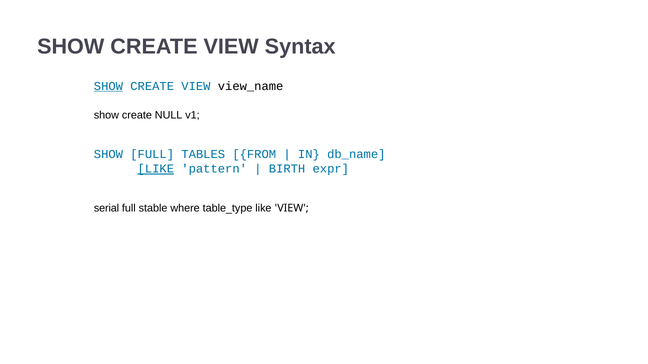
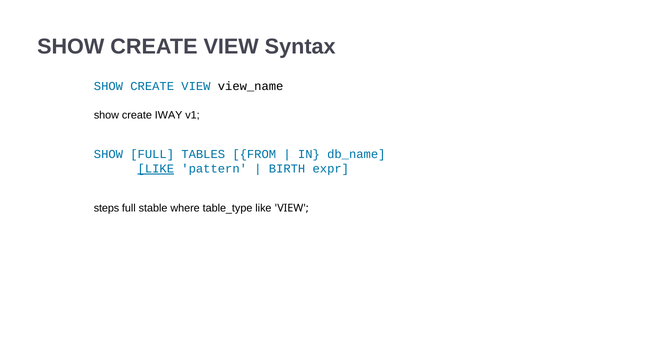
SHOW underline: present -> none (108, 86)
NULL: NULL -> IWAY (169, 115)
serial: serial -> steps (106, 209)
